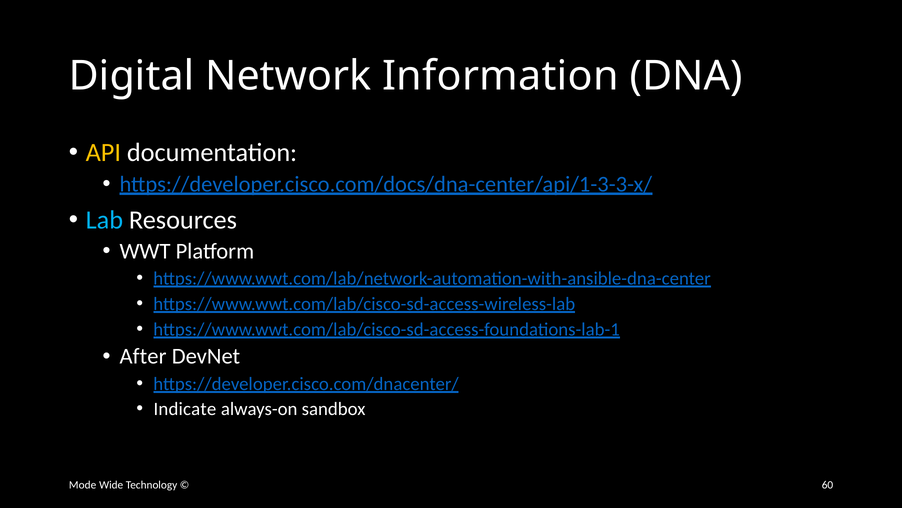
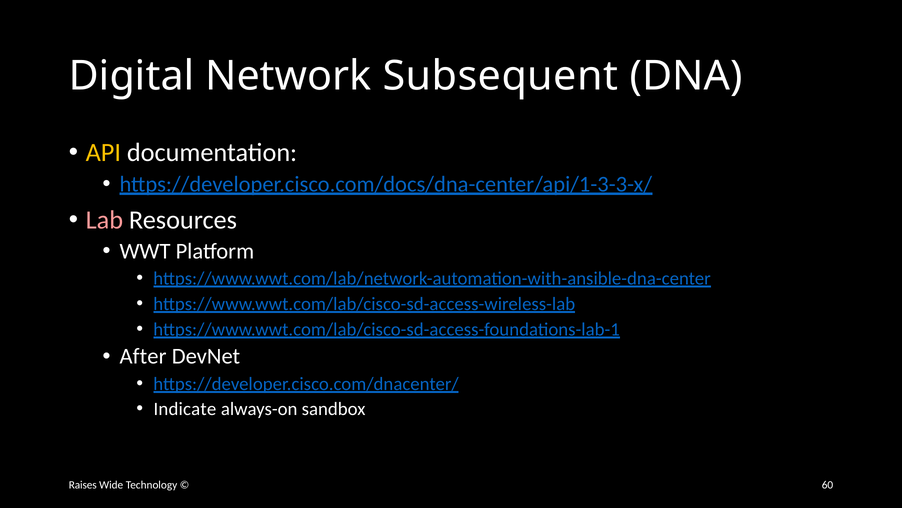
Information: Information -> Subsequent (500, 76)
Lab colour: light blue -> pink (104, 220)
Mode: Mode -> Raises (83, 485)
